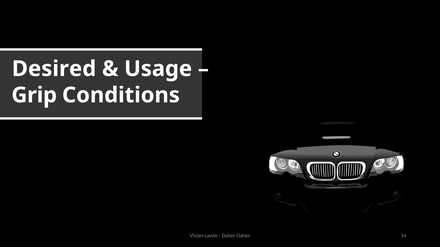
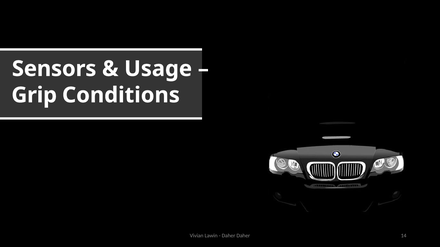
Desired: Desired -> Sensors (54, 69)
